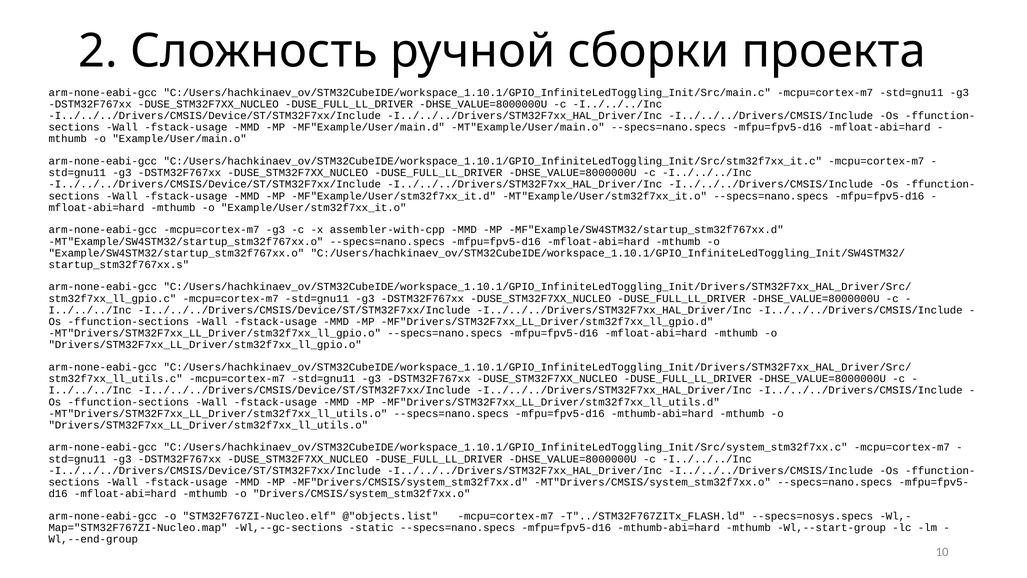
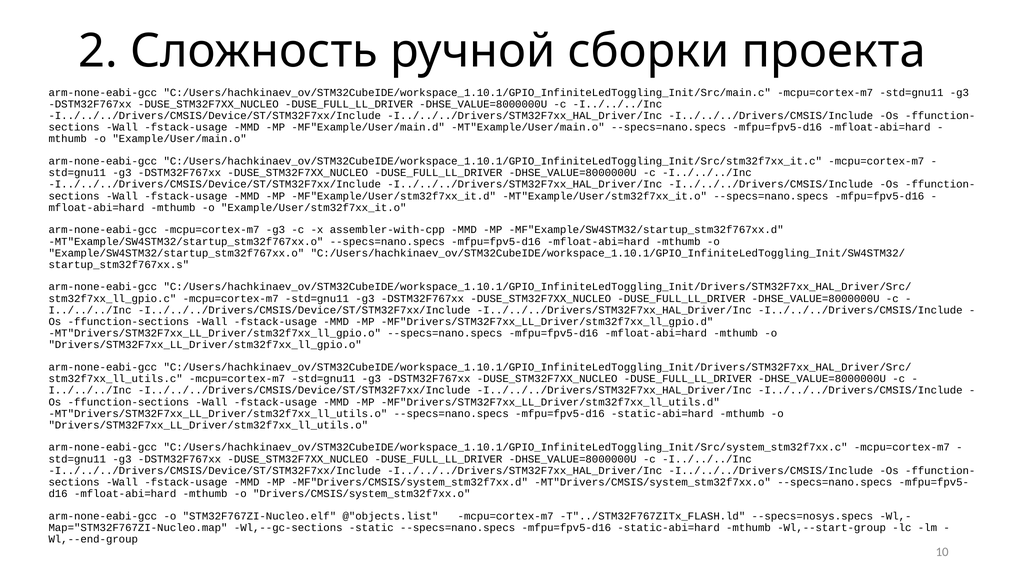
MT"Drivers/STM32F7xx_LL_Driver/stm32f7xx_ll_utils.o --specs=nano.specs mfpu=fpv5-d16 mthumb-abi=hard: mthumb-abi=hard -> static-abi=hard (662, 413)
static --specs=nano.specs mfpu=fpv5-d16 mthumb-abi=hard: mthumb-abi=hard -> static-abi=hard (669, 527)
